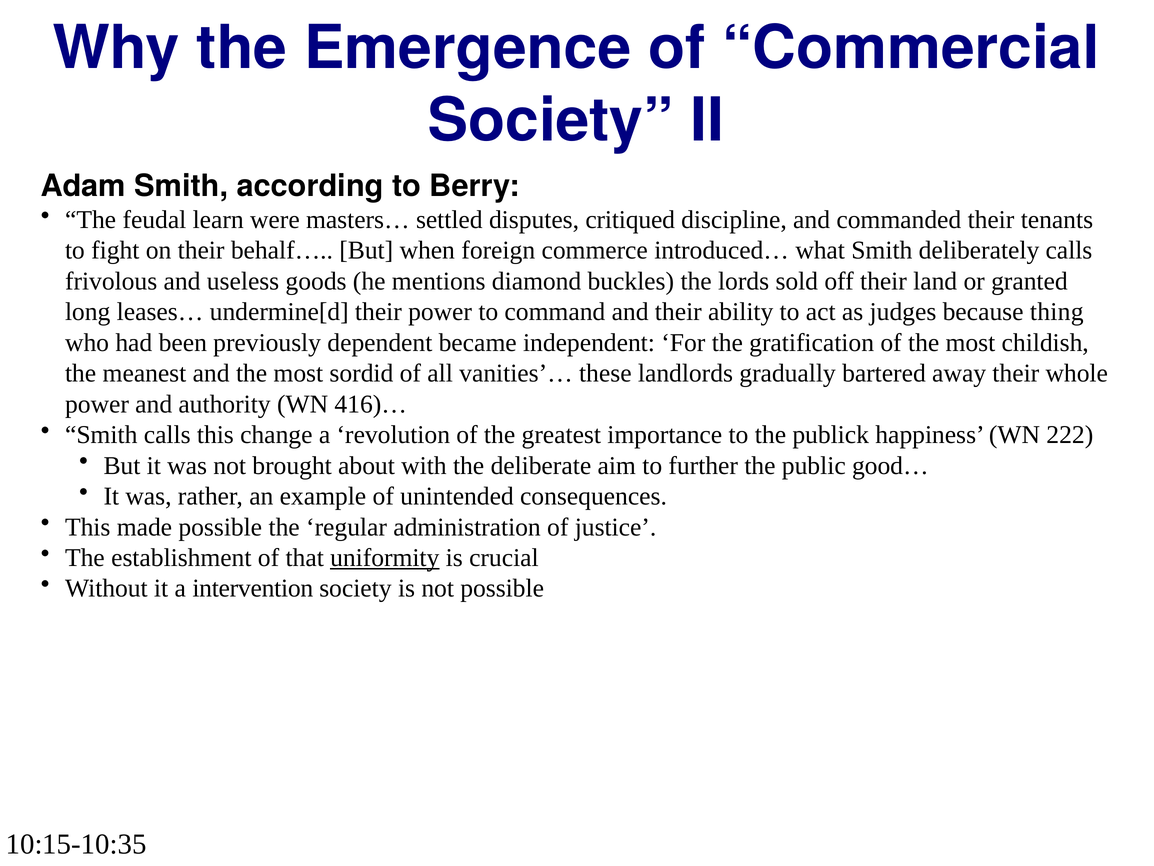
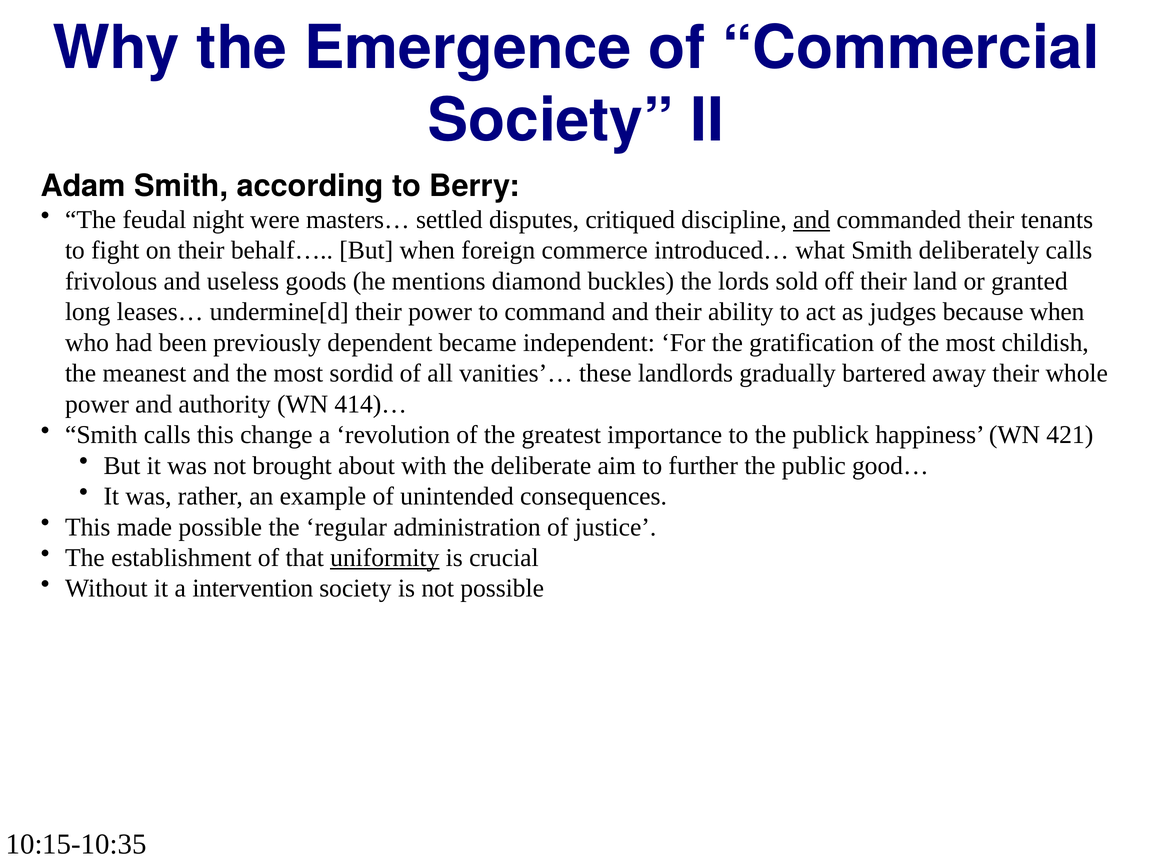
learn: learn -> night (218, 220)
and underline: none -> present (812, 220)
because thing: thing -> when (1057, 312)
416)…: 416)… -> 414)… (371, 404)
222: 222 -> 421 (1070, 435)
